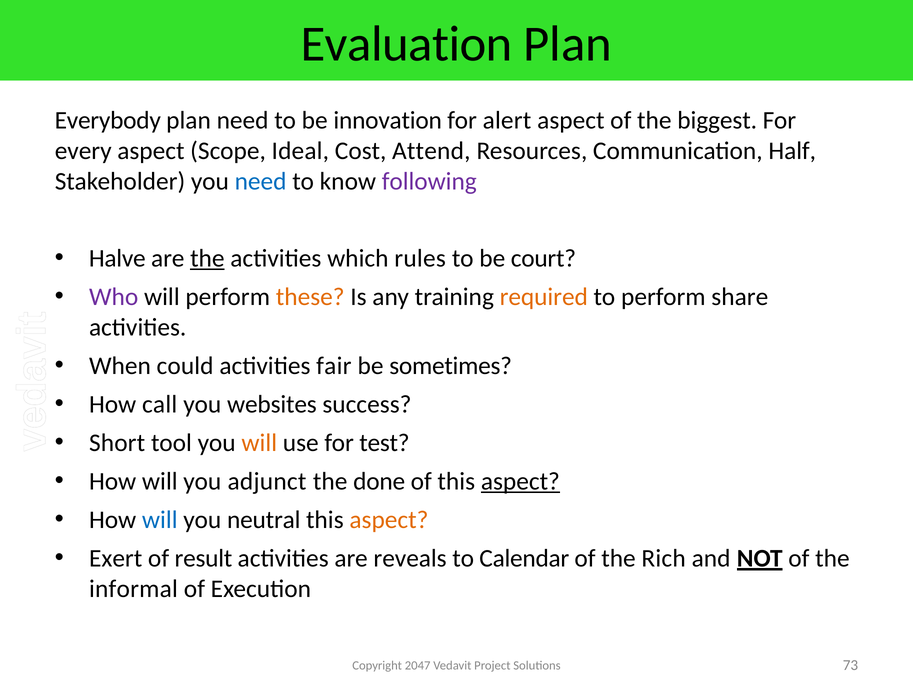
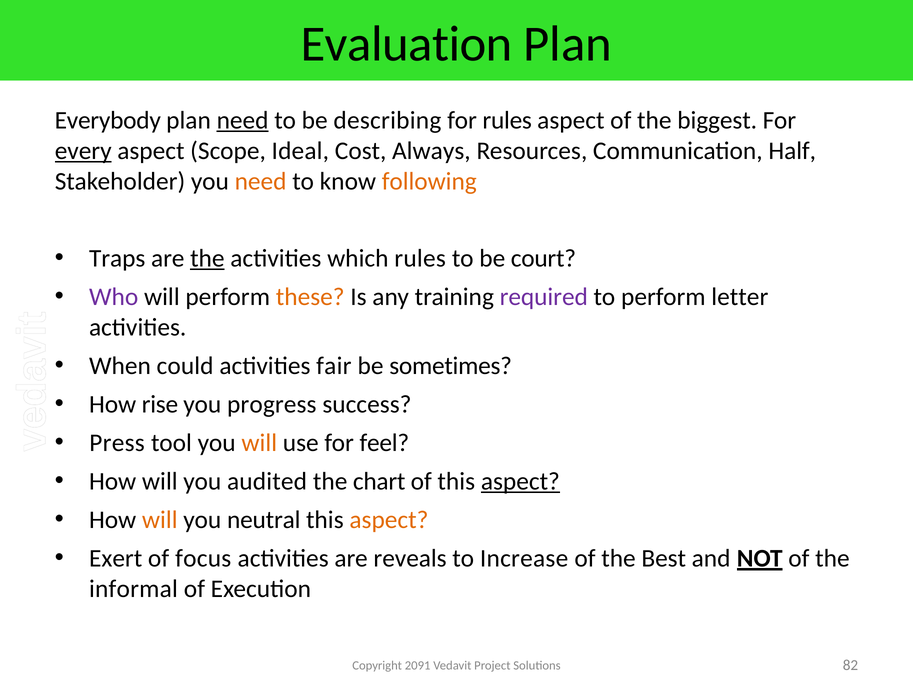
need underline: none -> present (243, 120)
innovation: innovation -> describing (387, 120)
for alert: alert -> rules (507, 120)
every underline: none -> present (83, 151)
Attend: Attend -> Always (431, 151)
need colour: blue -> orange (261, 181)
following colour: purple -> orange (429, 181)
Halve: Halve -> Traps (117, 259)
required colour: orange -> purple (544, 297)
share: share -> letter (740, 297)
call: call -> rise (160, 405)
websites: websites -> progress (272, 405)
Short: Short -> Press (117, 443)
test: test -> feel (384, 443)
adjunct: adjunct -> audited (267, 482)
done: done -> chart (379, 482)
will colour: blue -> orange (160, 520)
result: result -> focus (203, 559)
Calendar: Calendar -> Increase (524, 559)
Rich: Rich -> Best (664, 559)
2047: 2047 -> 2091 (418, 666)
73: 73 -> 82 (851, 666)
